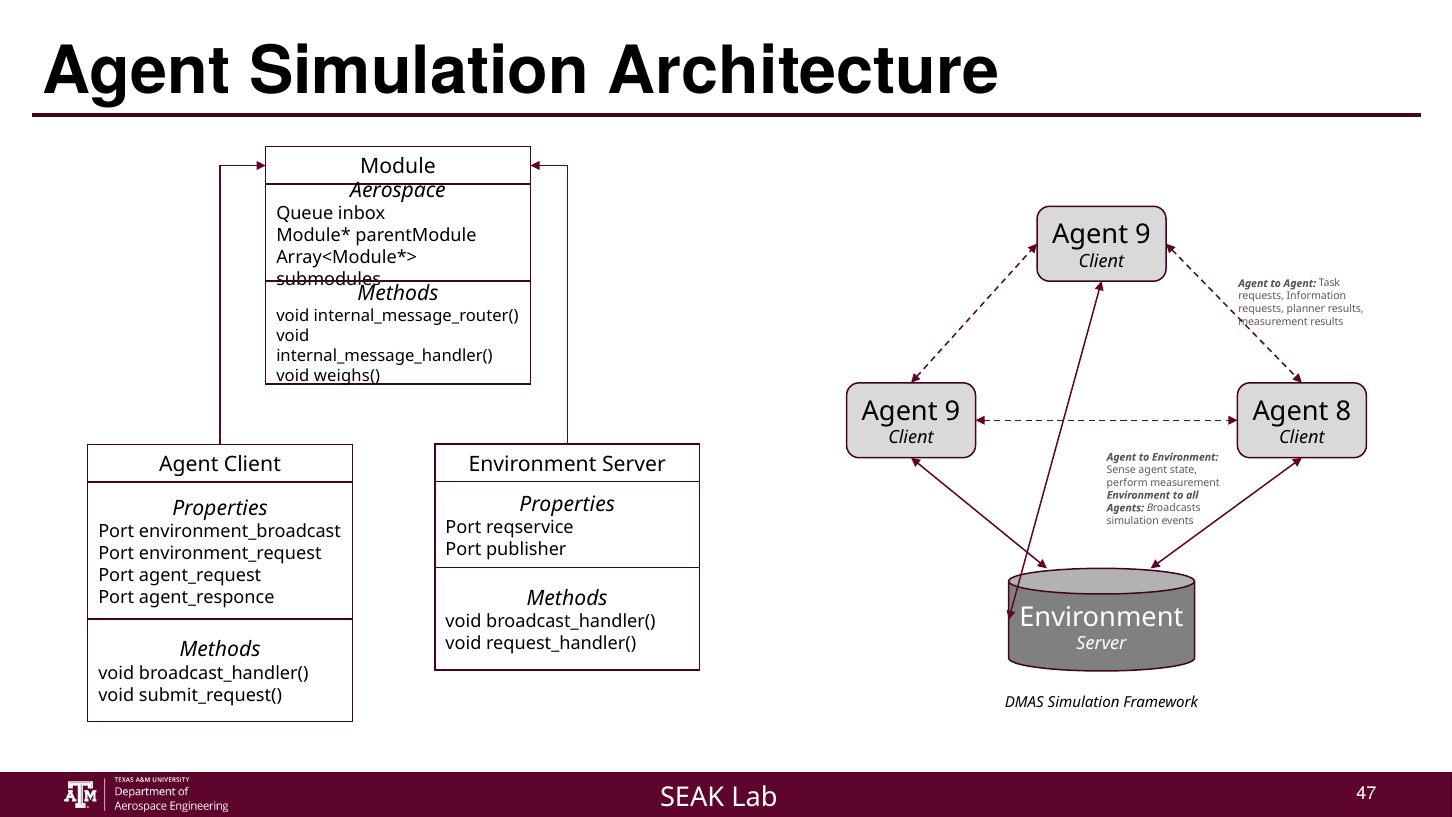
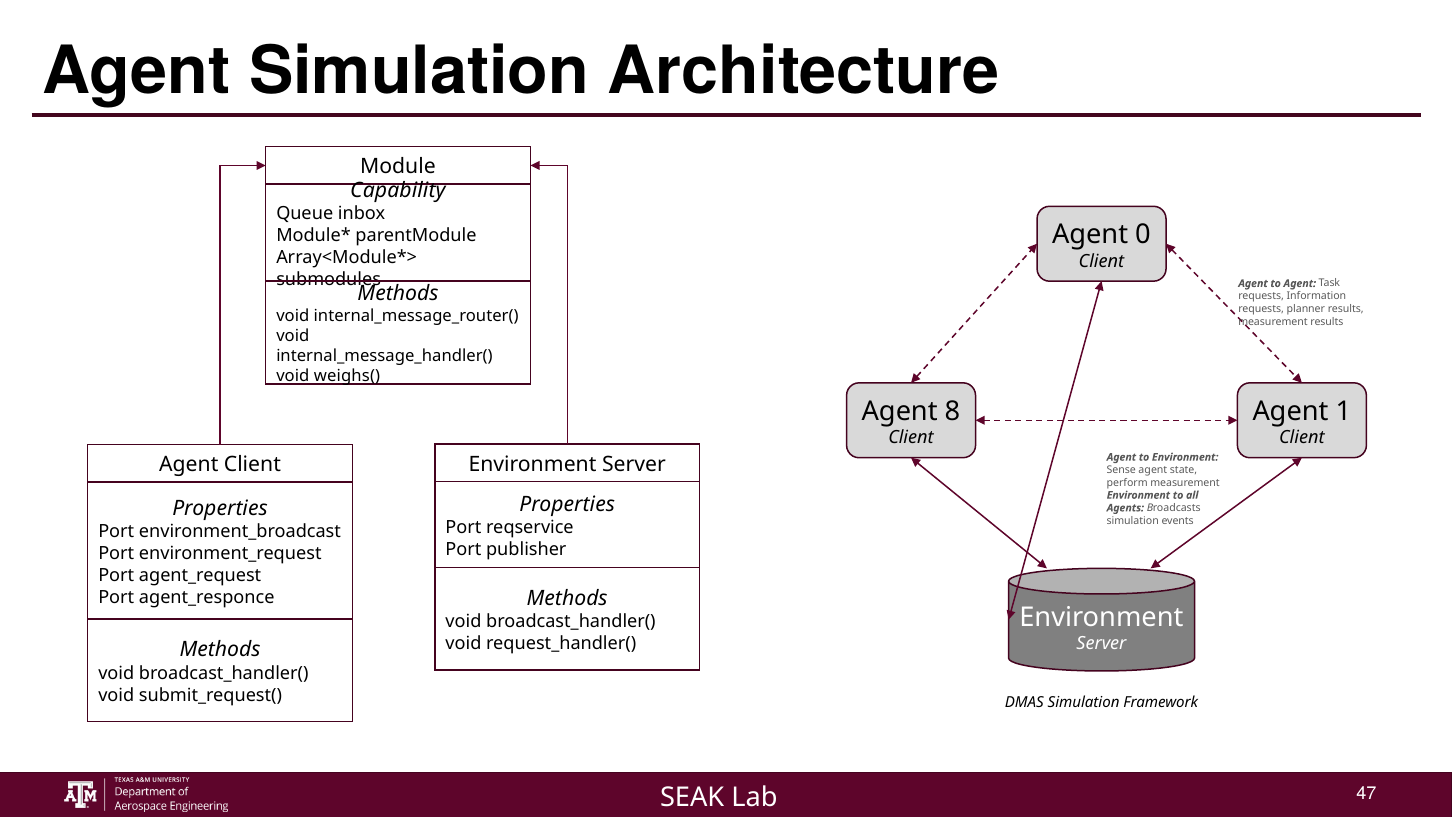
Aerospace: Aerospace -> Capability (398, 191)
9: 9 -> 0 (1143, 235)
9: 9 -> 8 (953, 411)
8: 8 -> 1 (1343, 411)
